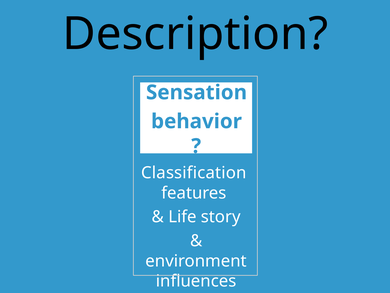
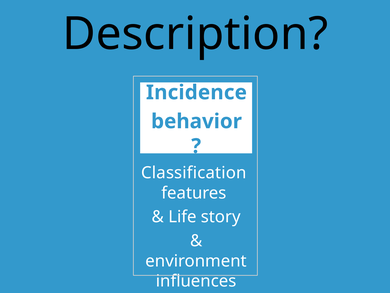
Sensation: Sensation -> Incidence (196, 92)
